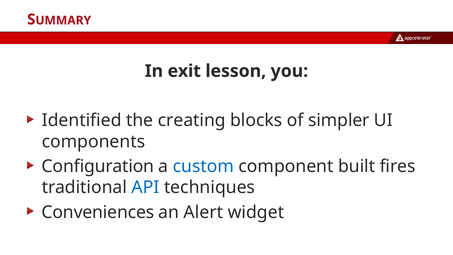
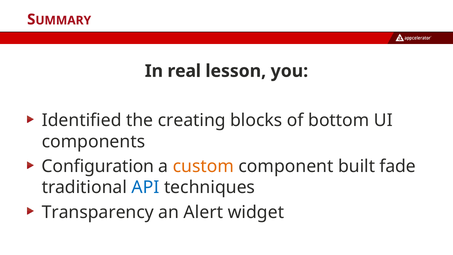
exit: exit -> real (184, 71)
simpler: simpler -> bottom (339, 120)
custom colour: blue -> orange (203, 166)
fires: fires -> fade (398, 166)
Conveniences: Conveniences -> Transparency (98, 212)
